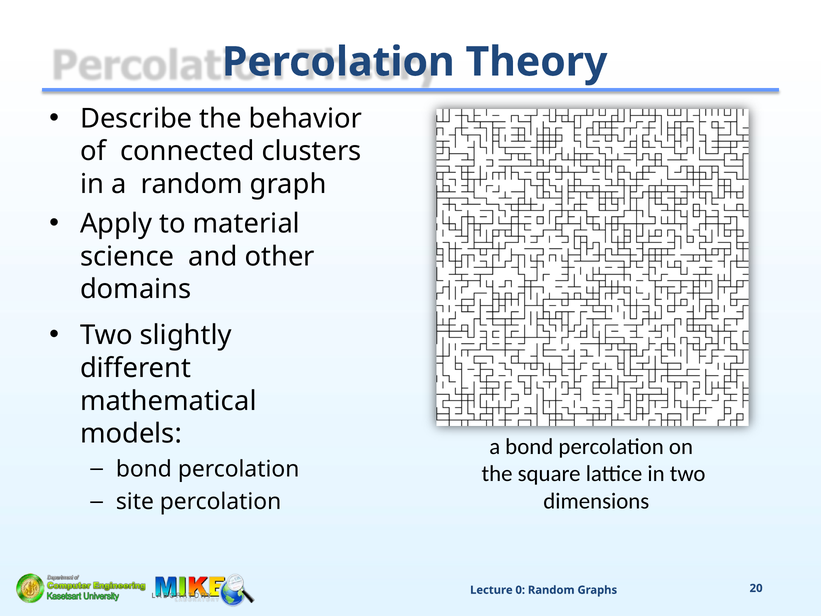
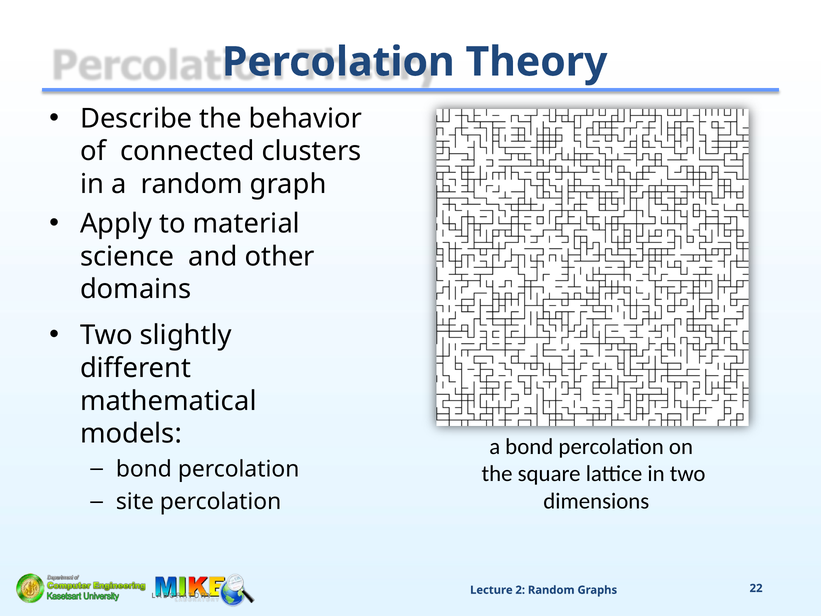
0: 0 -> 2 (520, 590)
20: 20 -> 22 (756, 588)
